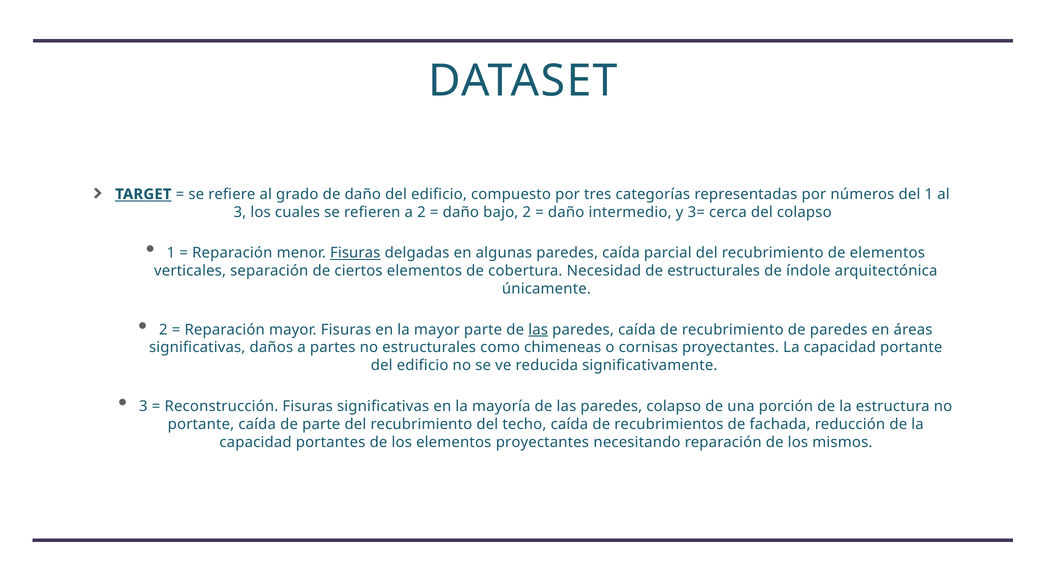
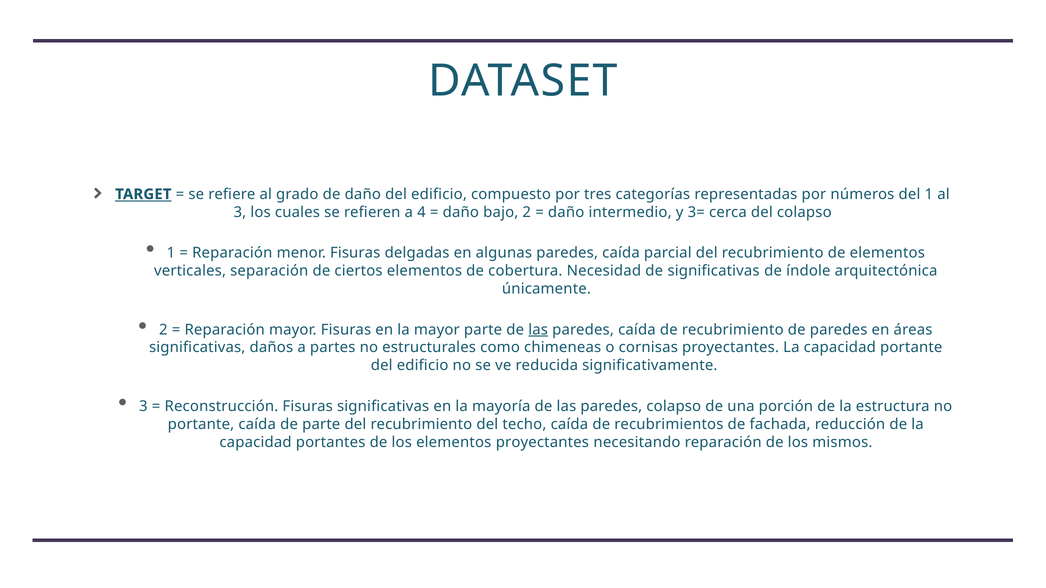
a 2: 2 -> 4 (421, 212)
Fisuras underline: present -> none (355, 253)
de estructurales: estructurales -> significativas (714, 271)
